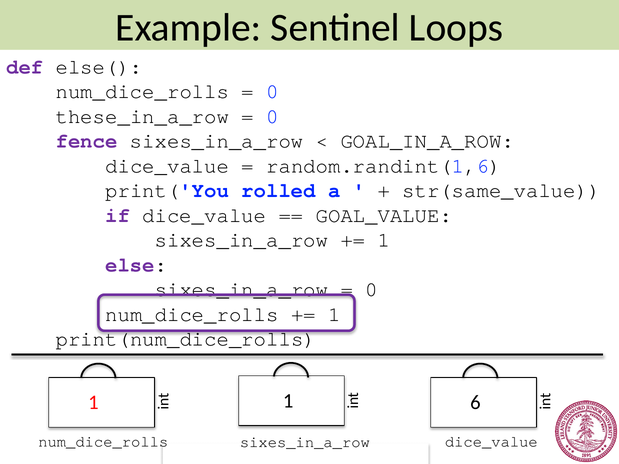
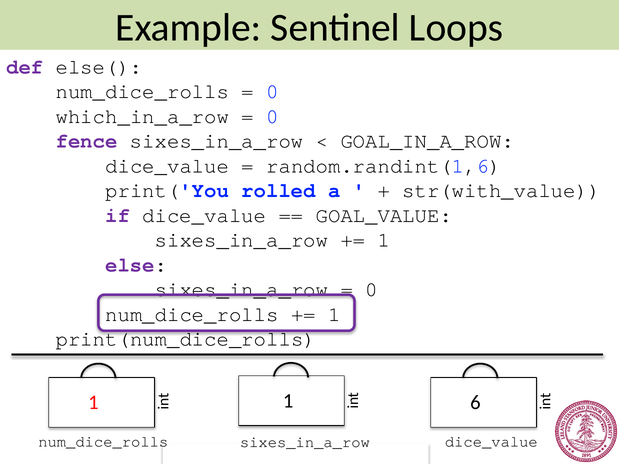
these_in_a_row: these_in_a_row -> which_in_a_row (142, 116)
str(same_value: str(same_value -> str(with_value (501, 191)
